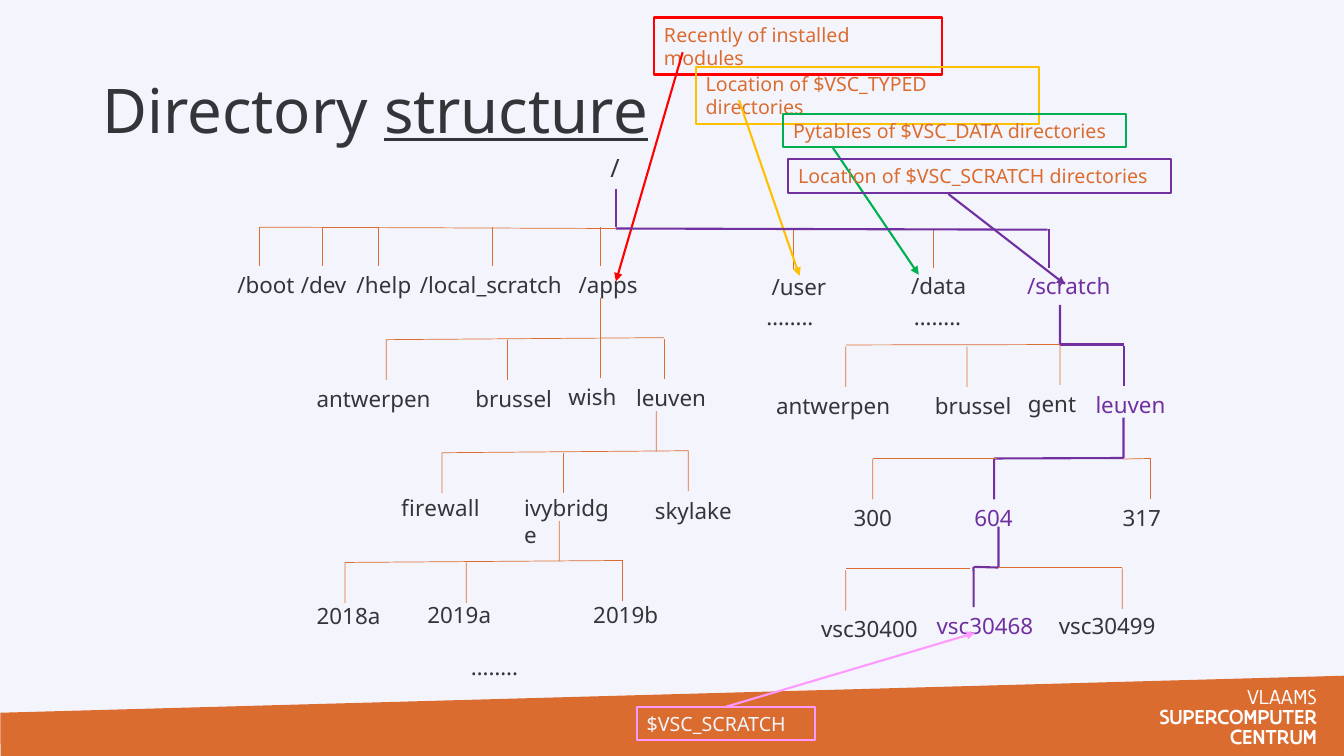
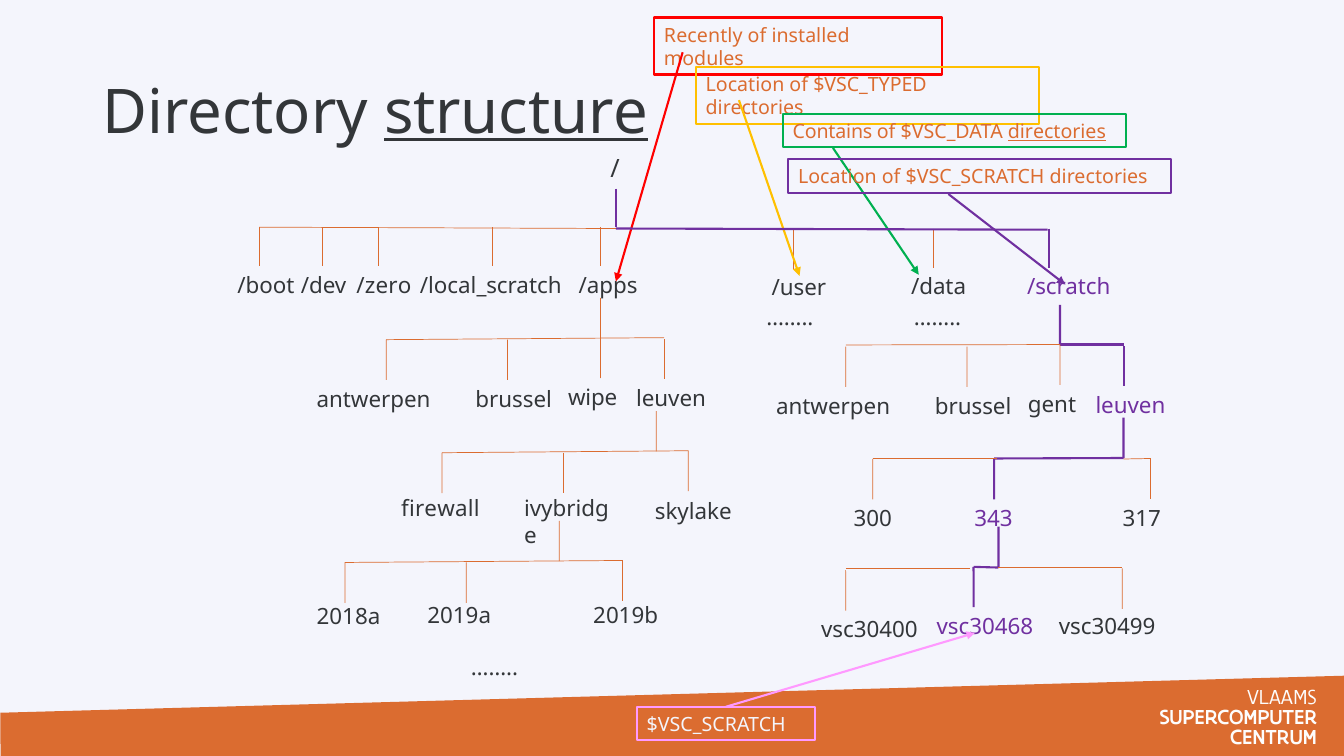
Pytables: Pytables -> Contains (833, 132)
directories underline: none -> present (1057, 132)
/help: /help -> /zero (384, 286)
wish: wish -> wipe (593, 398)
604: 604 -> 343 (994, 519)
